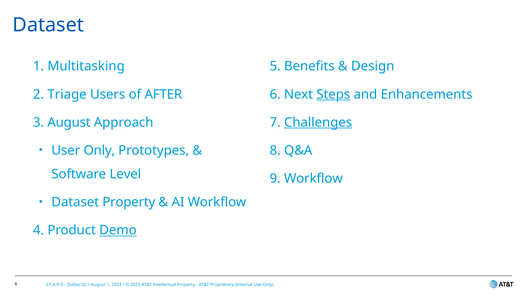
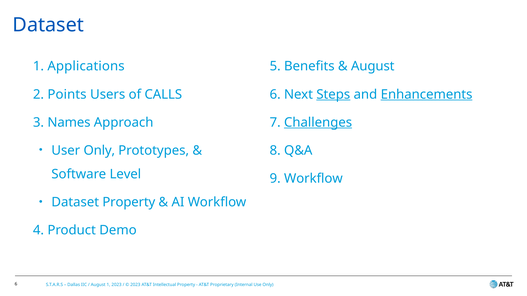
Multitasking: Multitasking -> Applications (86, 66)
Design: Design -> August (373, 66)
Triage: Triage -> Points (67, 94)
AFTER: AFTER -> CALLS (163, 94)
Enhancements underline: none -> present (427, 94)
3 August: August -> Names (69, 123)
Demo underline: present -> none (118, 231)
